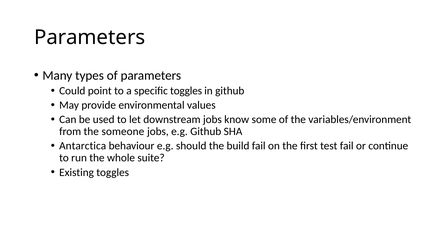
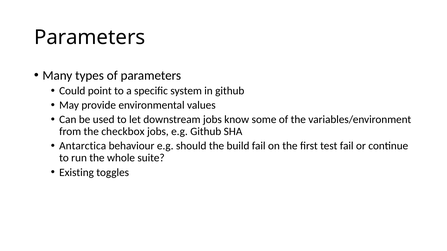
specific toggles: toggles -> system (186, 91)
someone: someone -> checkbox (123, 132)
